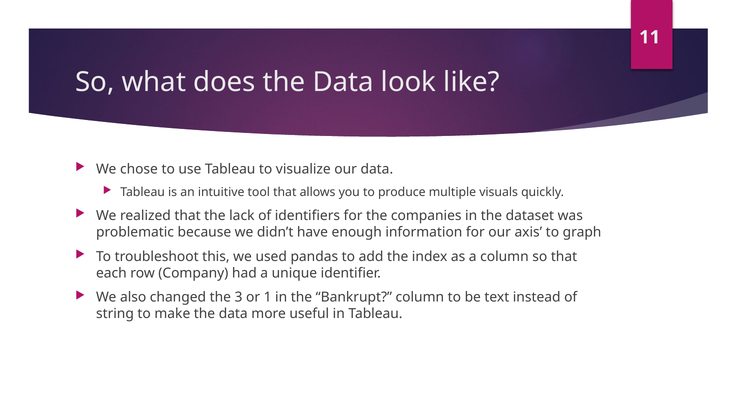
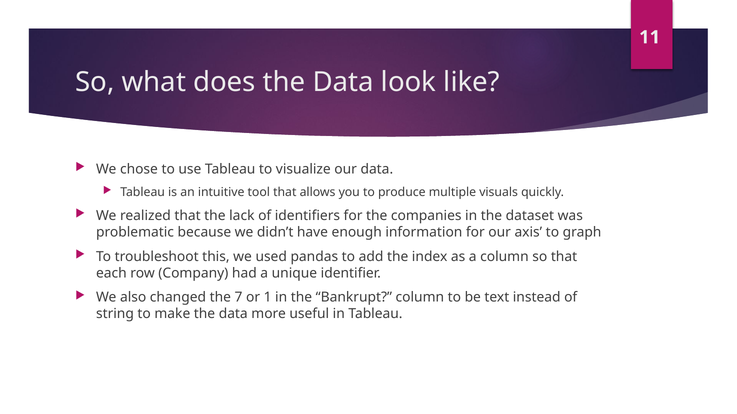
3: 3 -> 7 (238, 298)
